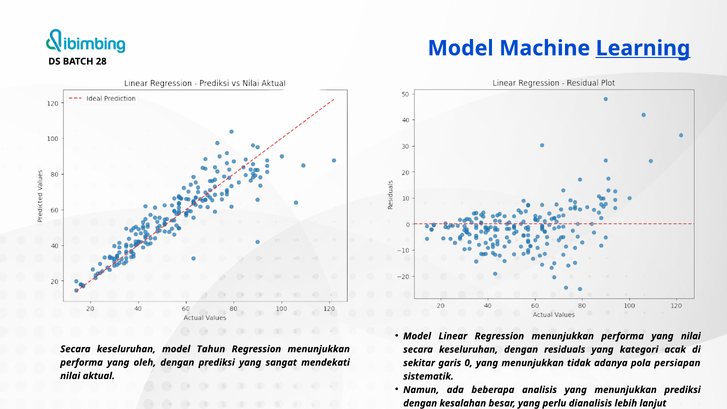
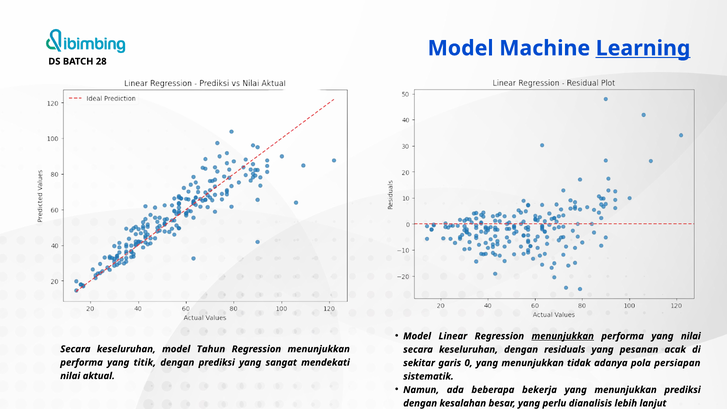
menunjukkan underline: none -> present (563, 336)
kategori: kategori -> pesanan (639, 349)
oleh: oleh -> titik (145, 362)
analisis: analisis -> bekerja (539, 390)
